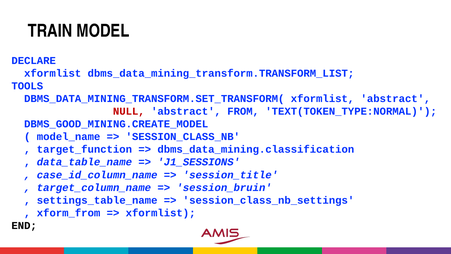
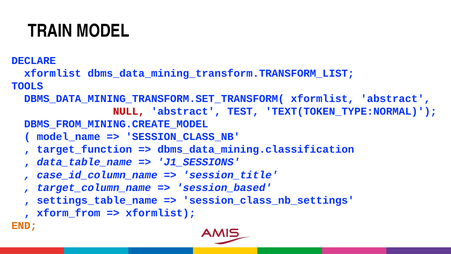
FROM: FROM -> TEST (243, 111)
DBMS_GOOD_MINING.CREATE_MODEL: DBMS_GOOD_MINING.CREATE_MODEL -> DBMS_FROM_MINING.CREATE_MODEL (116, 124)
session_bruin: session_bruin -> session_based (224, 187)
END colour: black -> orange (24, 225)
